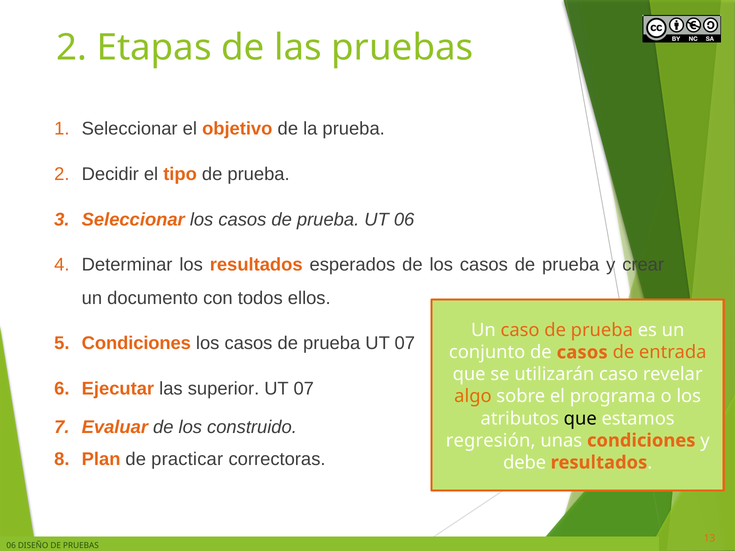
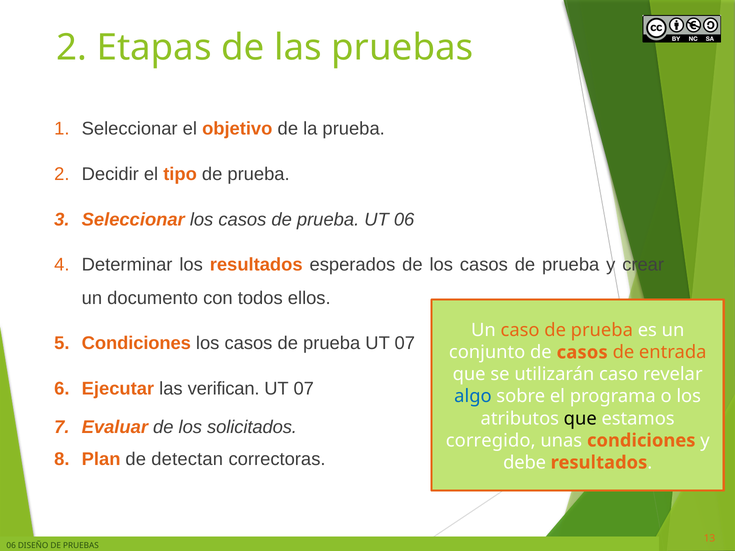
superior: superior -> verifican (224, 389)
algo colour: orange -> blue (473, 397)
construido: construido -> solicitados (252, 427)
regresión: regresión -> corregido (491, 441)
practicar: practicar -> detectan (187, 459)
